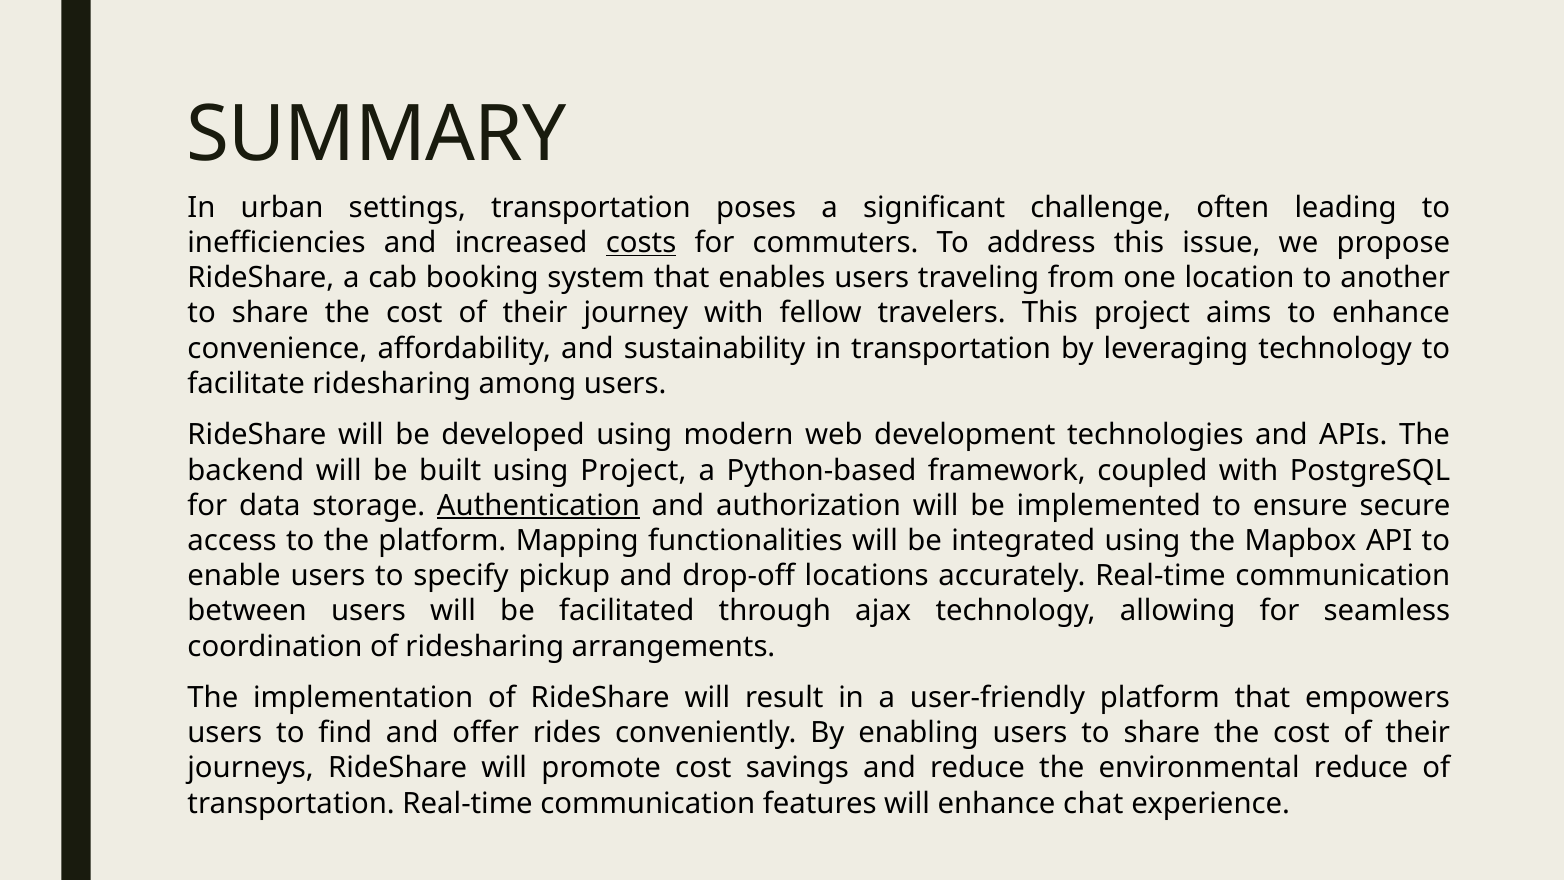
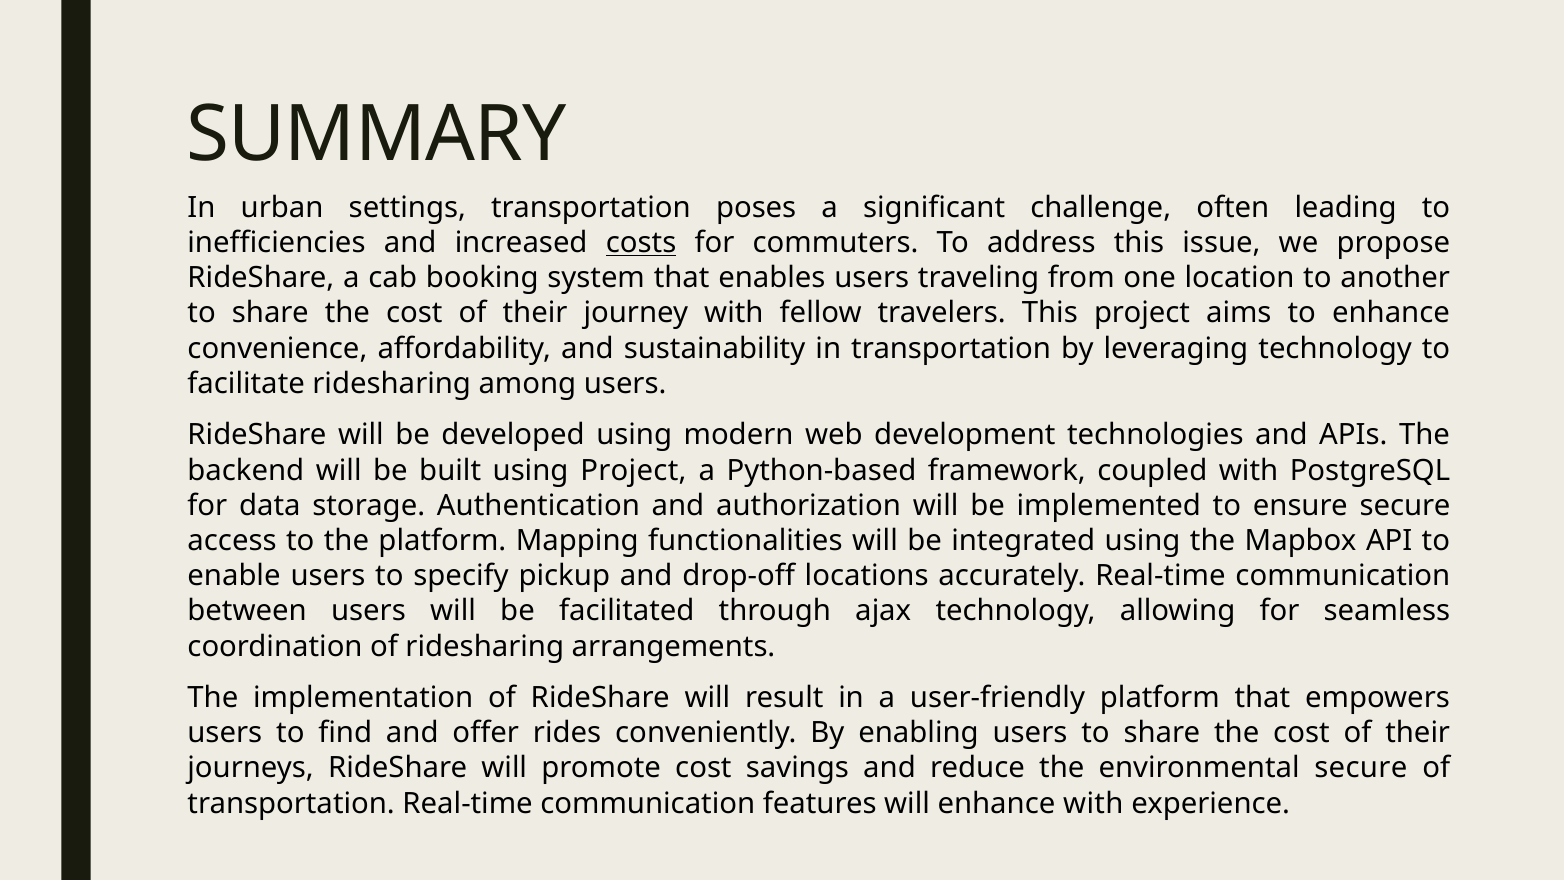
Authentication underline: present -> none (538, 505)
environmental reduce: reduce -> secure (1361, 768)
enhance chat: chat -> with (1093, 803)
